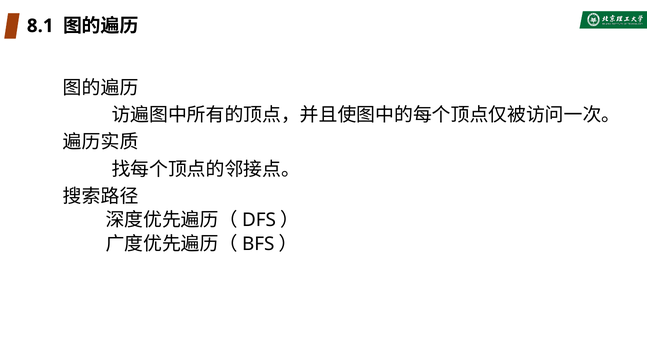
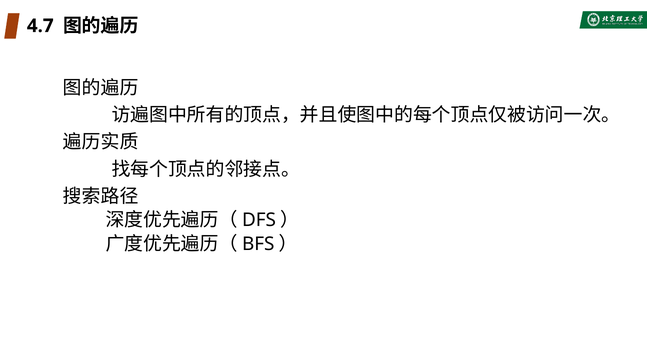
8.1: 8.1 -> 4.7 (40, 26)
